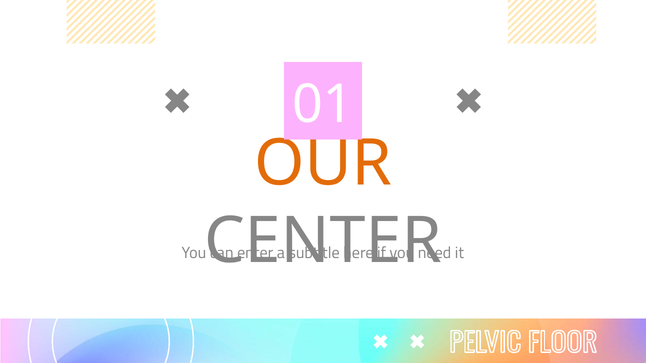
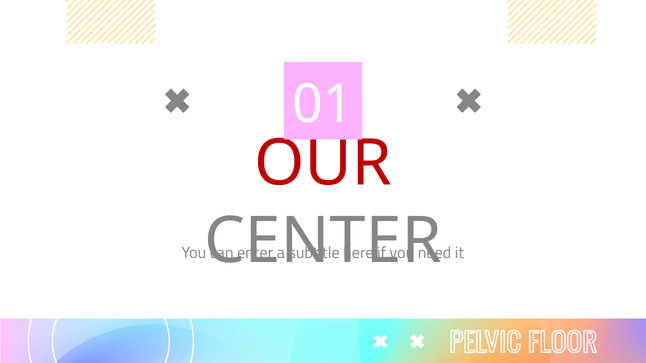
OUR colour: orange -> red (323, 164)
